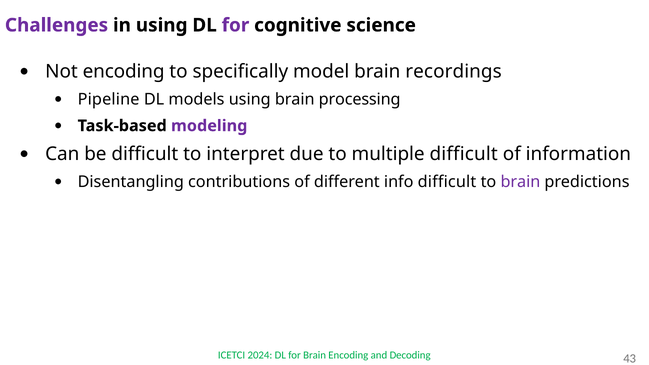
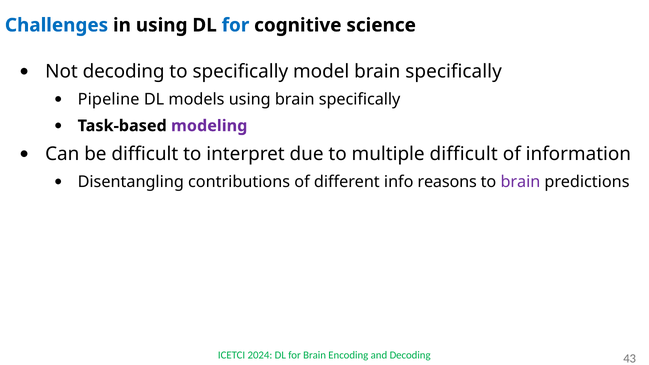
Challenges colour: purple -> blue (57, 25)
for colour: purple -> blue (235, 25)
Not encoding: encoding -> decoding (124, 71)
model brain recordings: recordings -> specifically (454, 71)
using brain processing: processing -> specifically (360, 99)
info difficult: difficult -> reasons (447, 182)
